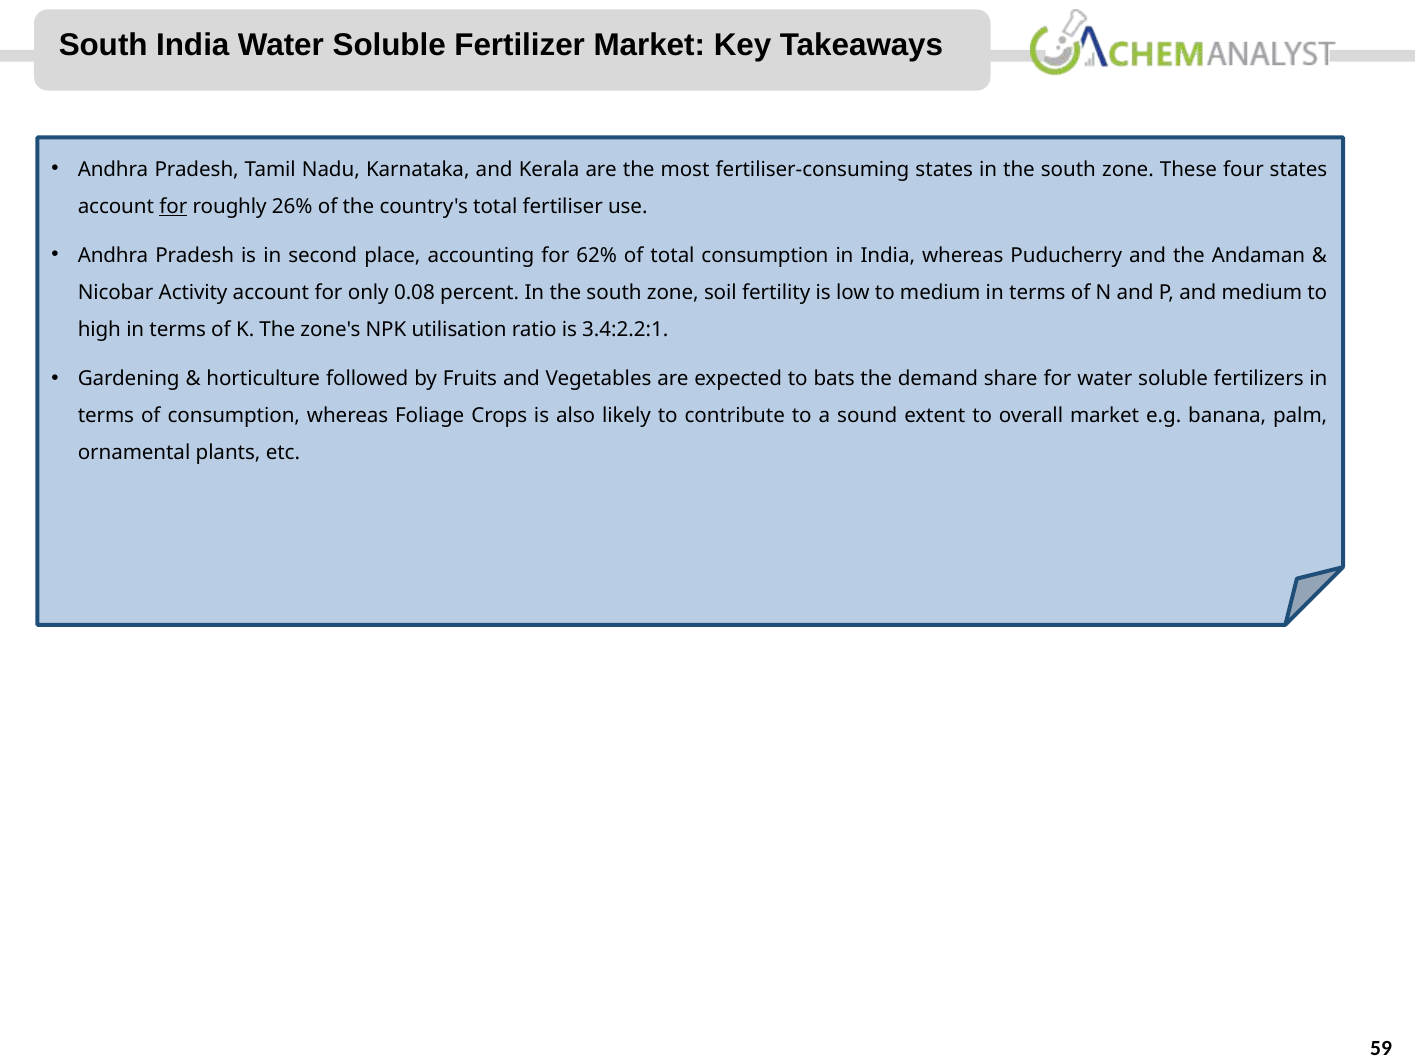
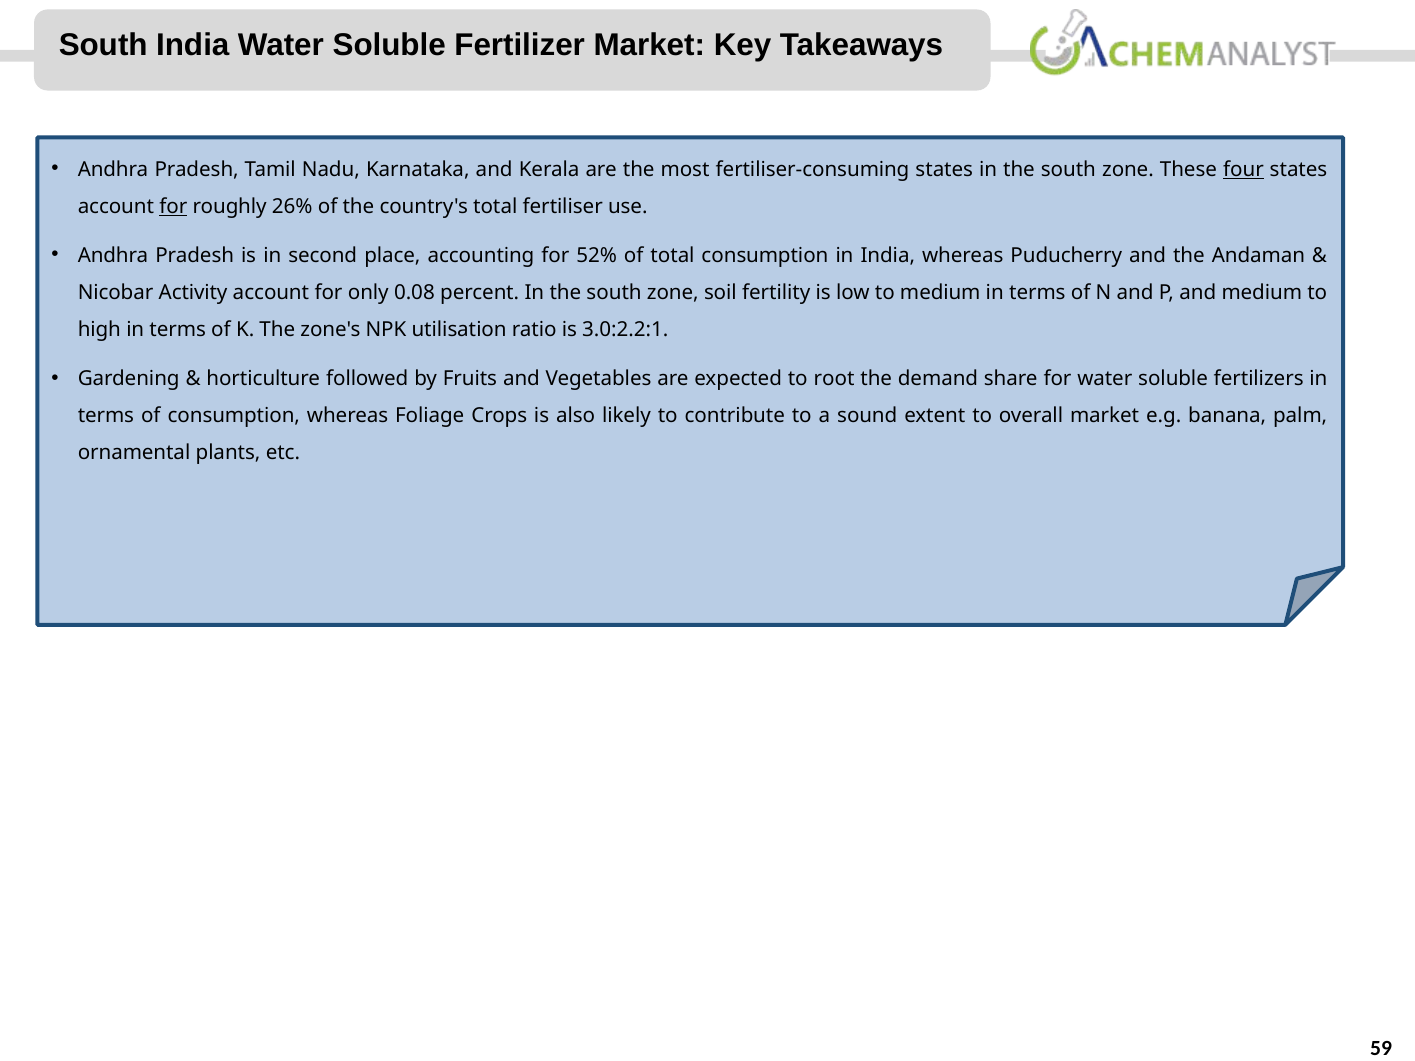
four underline: none -> present (1243, 169)
62%: 62% -> 52% (597, 255)
3.4:2.2:1: 3.4:2.2:1 -> 3.0:2.2:1 (625, 330)
bats: bats -> root (834, 378)
